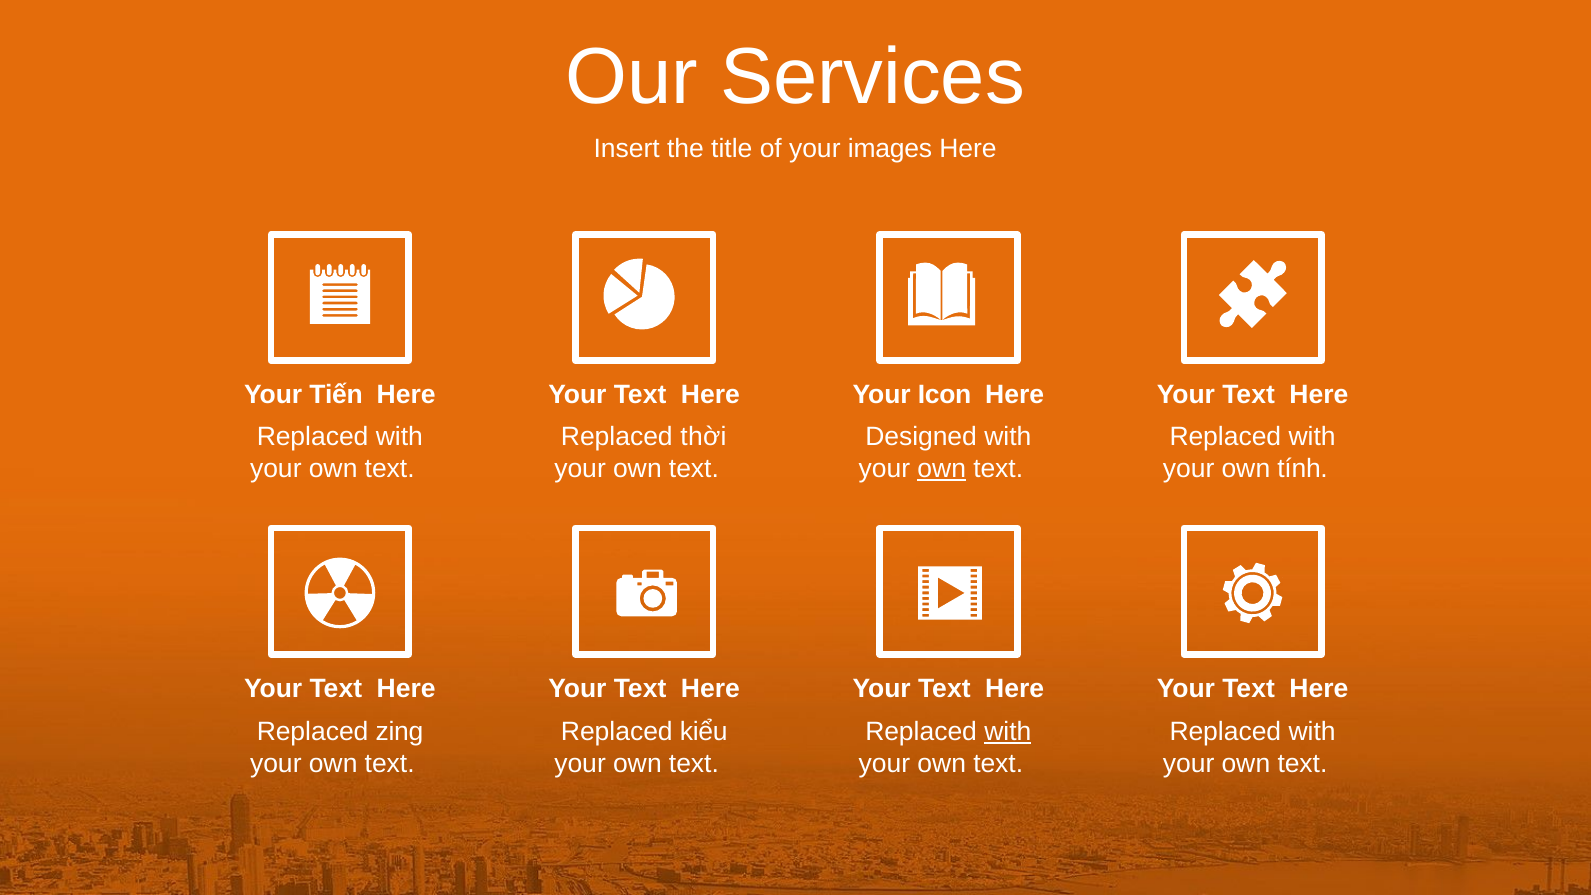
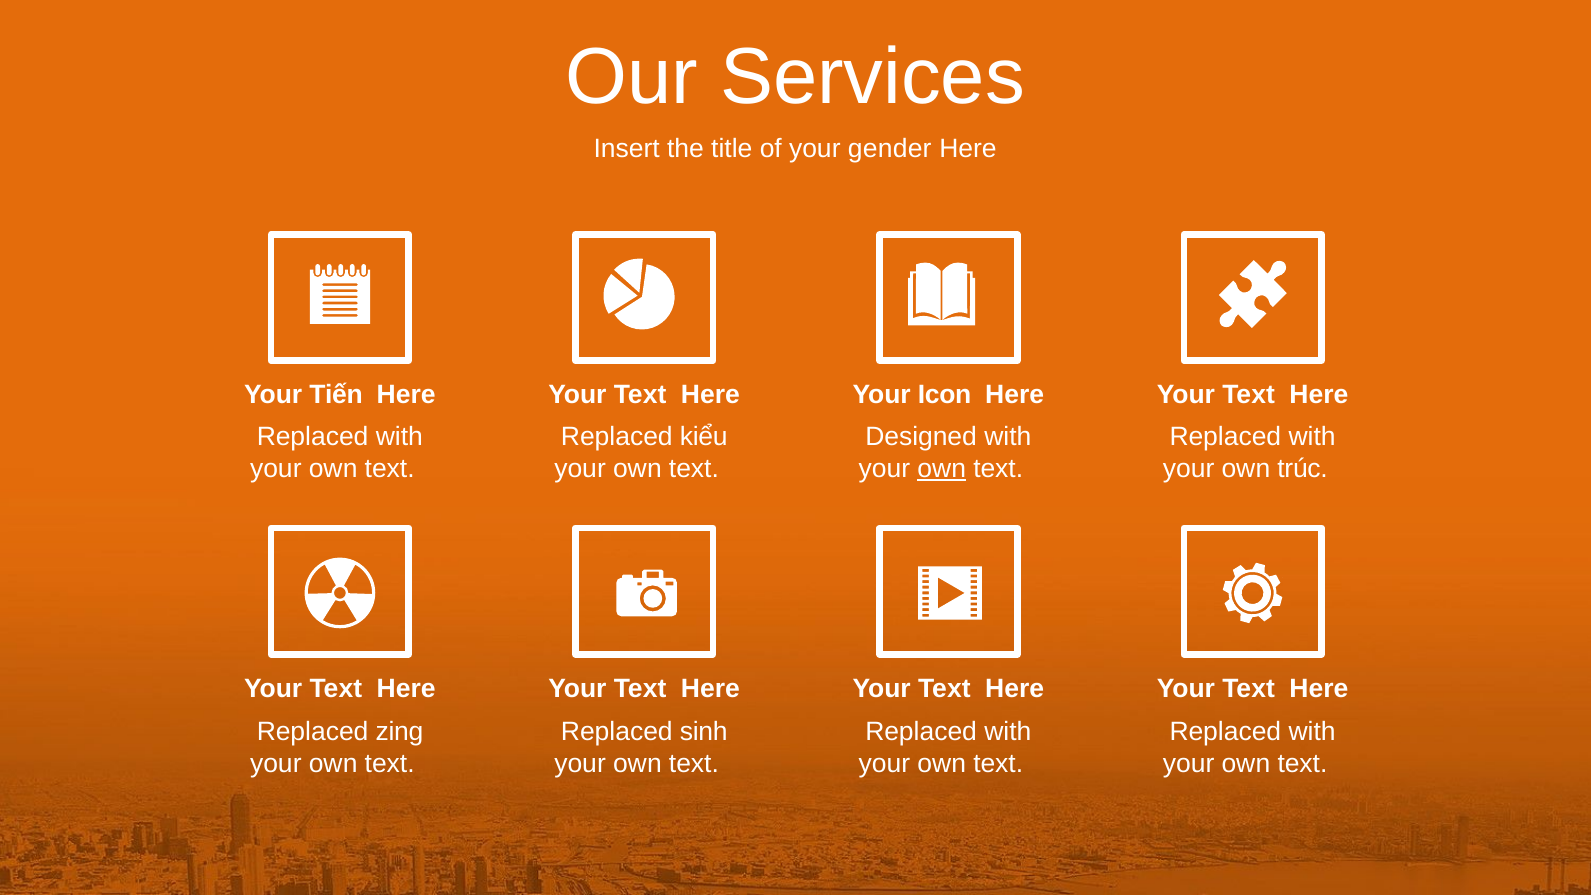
images: images -> gender (890, 149)
thời: thời -> kiểu (704, 437)
tính: tính -> trúc (1303, 469)
kiểu: kiểu -> sinh (704, 731)
with underline: present -> none (1008, 731)
